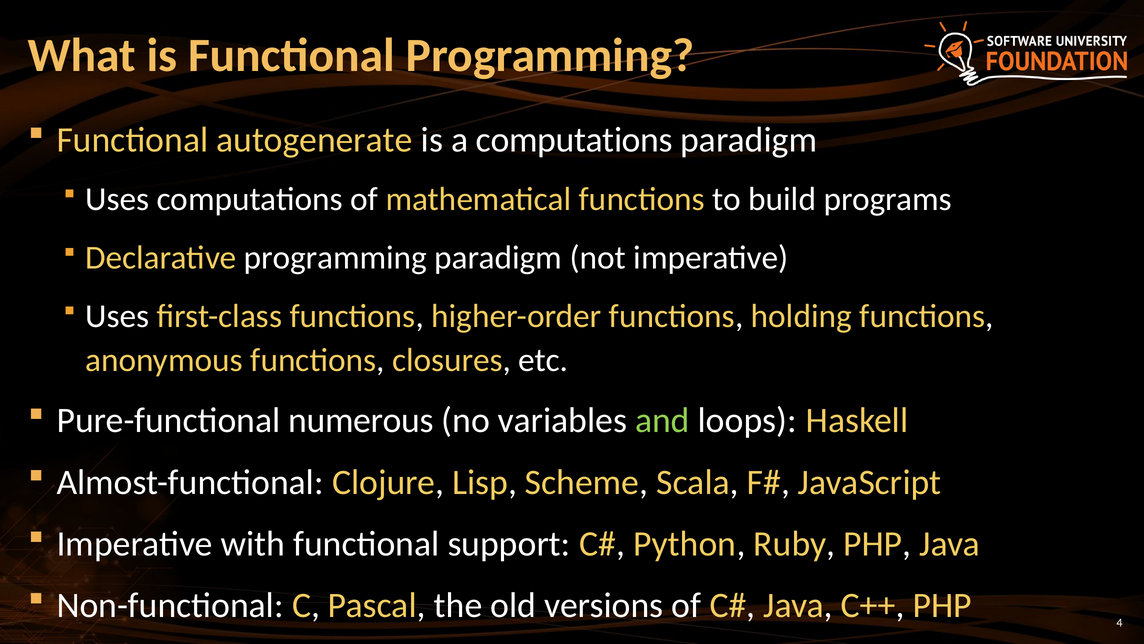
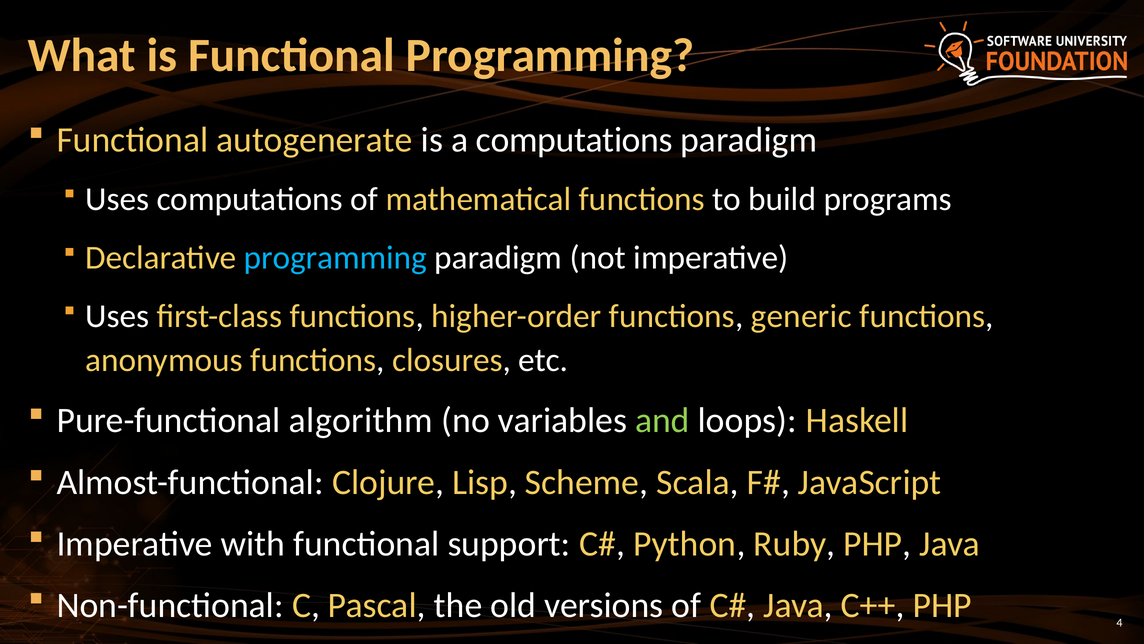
programming colour: white -> light blue (335, 258)
holding: holding -> generic (801, 316)
numerous: numerous -> algorithm (361, 420)
